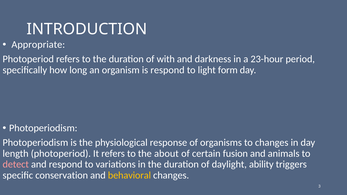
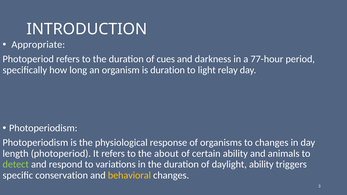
with: with -> cues (166, 59)
23-hour: 23-hour -> 77-hour (267, 59)
is respond: respond -> duration (168, 70)
form: form -> relay (228, 70)
certain fusion: fusion -> ability (235, 154)
detect colour: pink -> light green (16, 165)
